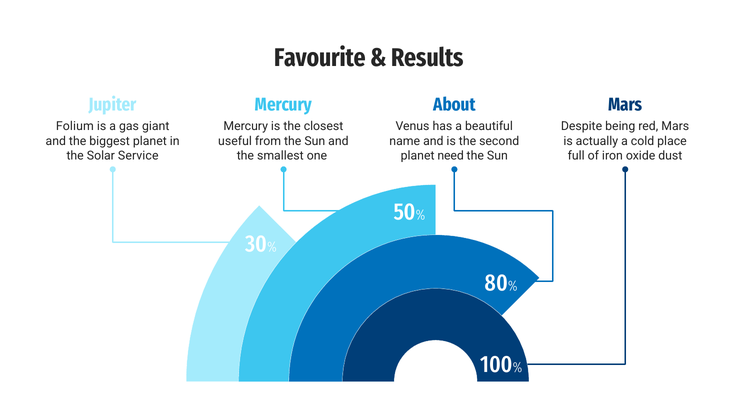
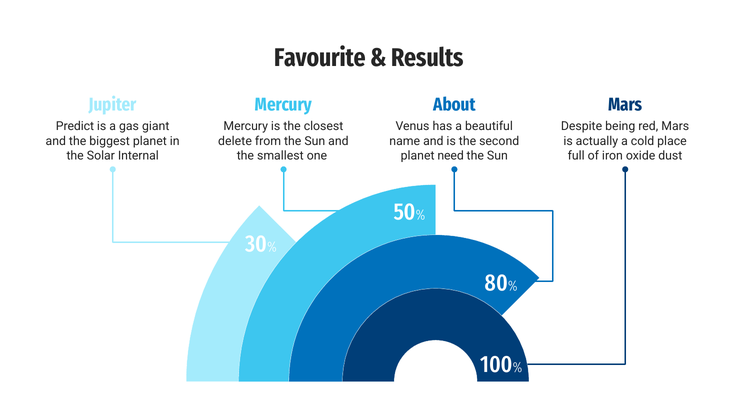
Folium: Folium -> Predict (75, 126)
useful: useful -> delete (235, 141)
Service: Service -> Internal (138, 156)
